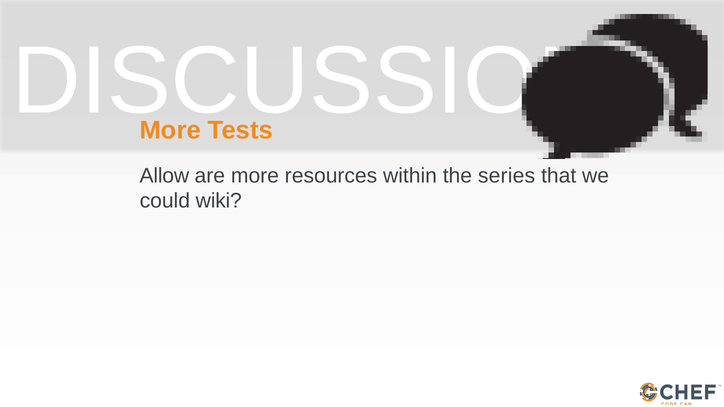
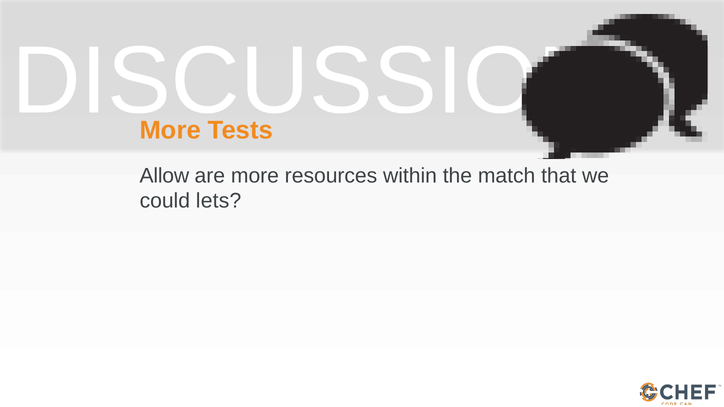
series: series -> match (507, 176)
wiki: wiki -> lets (219, 201)
